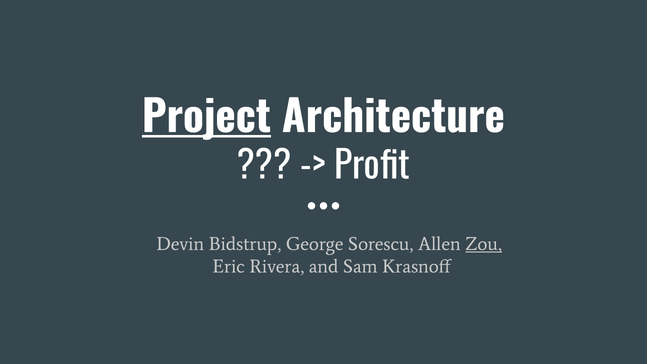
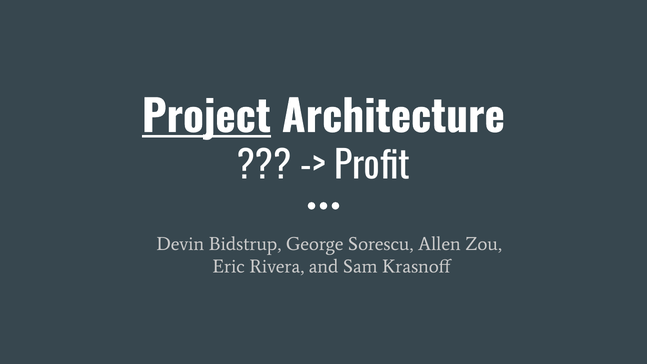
Zou underline: present -> none (484, 244)
